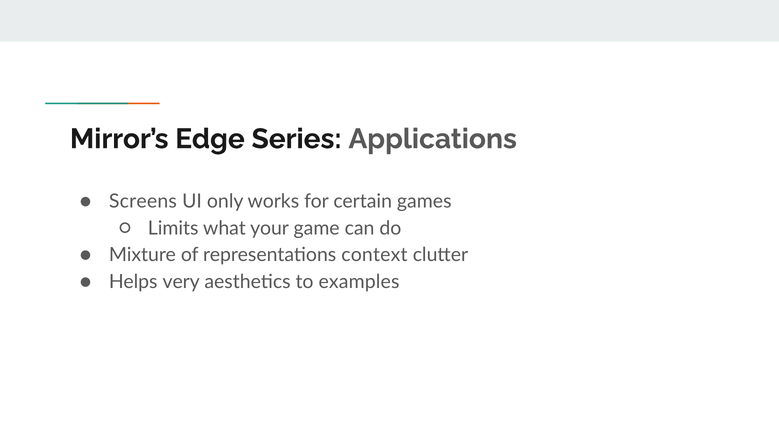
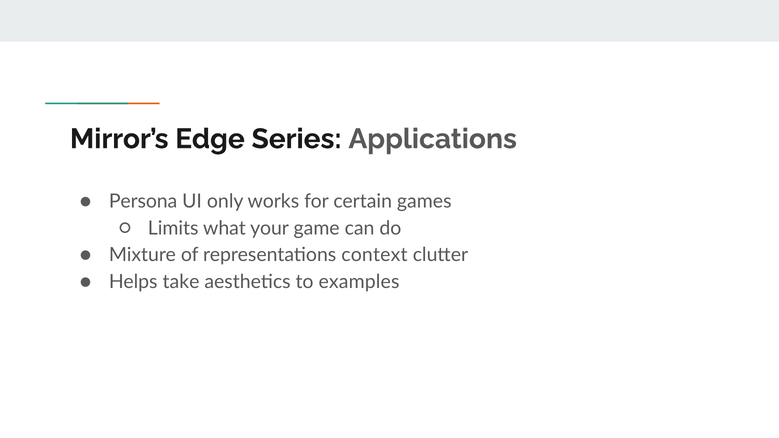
Screens: Screens -> Persona (143, 201)
very: very -> take (181, 282)
